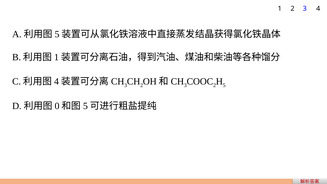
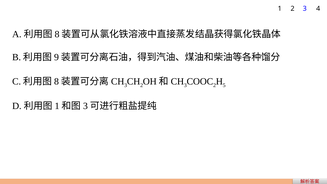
5: 5 -> 8 (57, 34)
1: 1 -> 9 (56, 57)
4: 4 -> 8 (56, 82)
0: 0 -> 1 (57, 106)
5: 5 -> 3 (85, 106)
